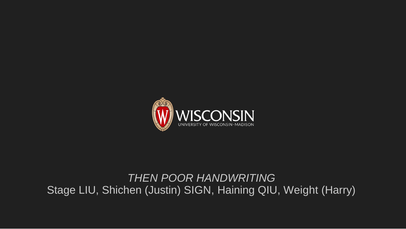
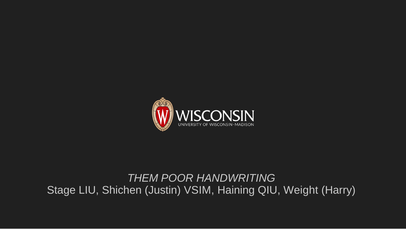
THEN: THEN -> THEM (143, 178)
SIGN: SIGN -> VSIM (199, 190)
